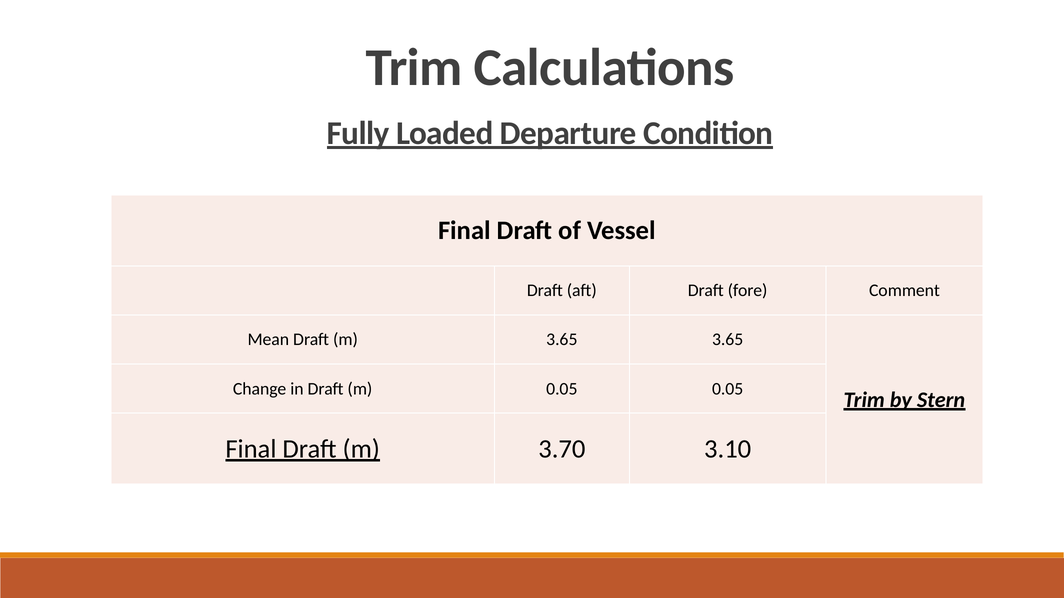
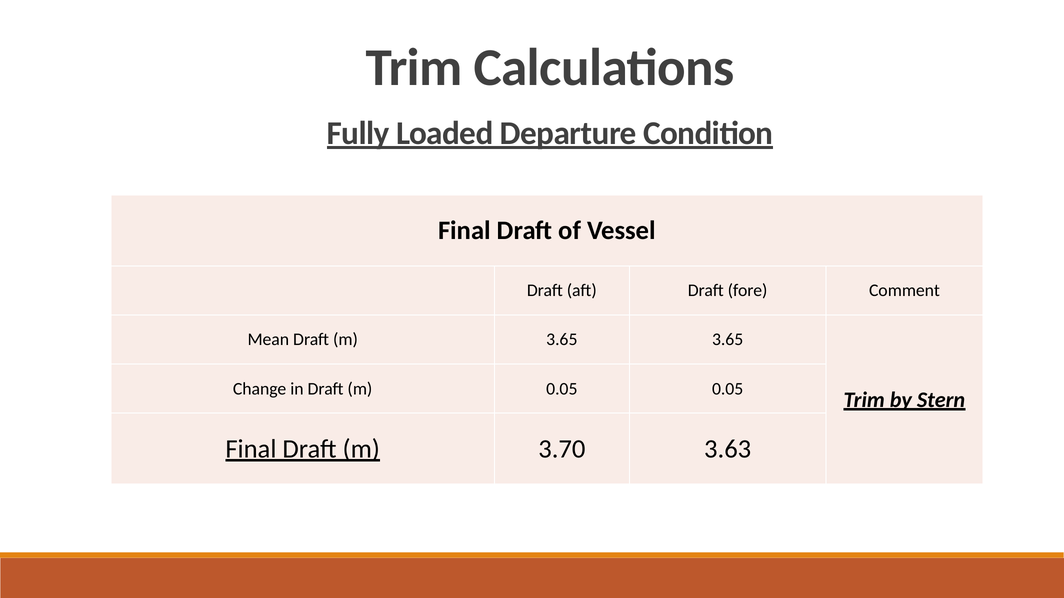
3.10: 3.10 -> 3.63 (728, 449)
